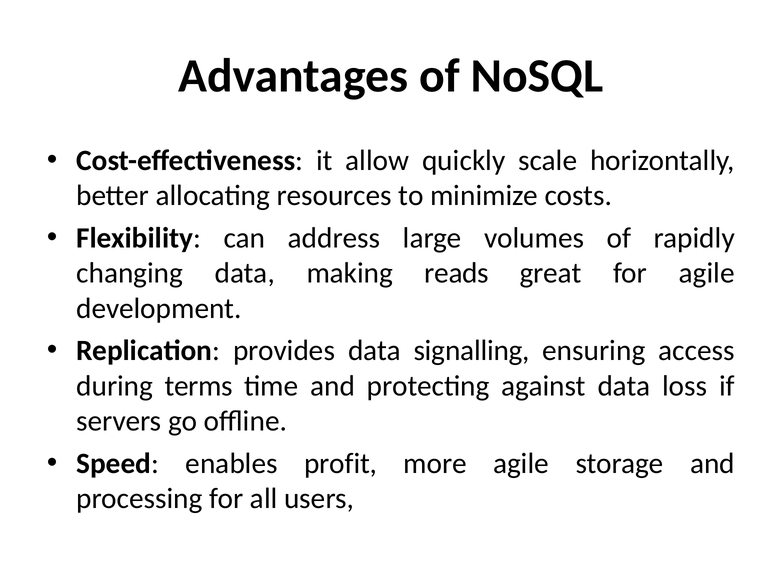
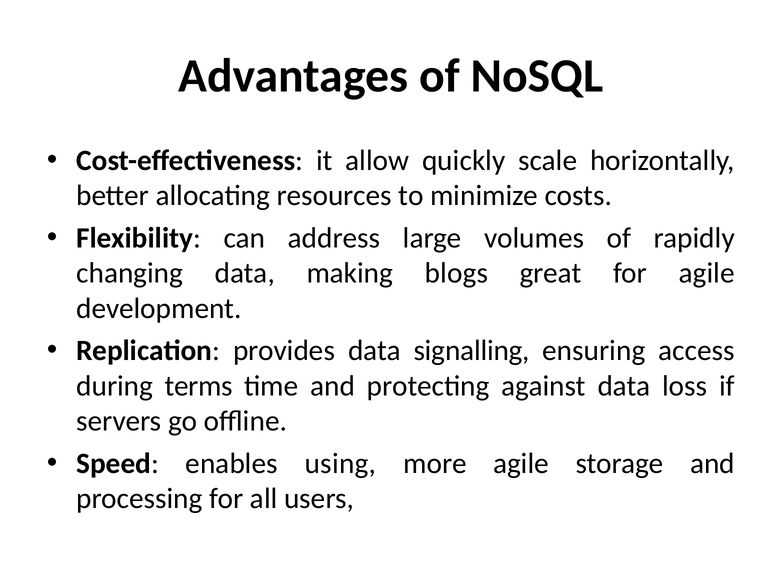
reads: reads -> blogs (456, 273)
profit: profit -> using (340, 463)
